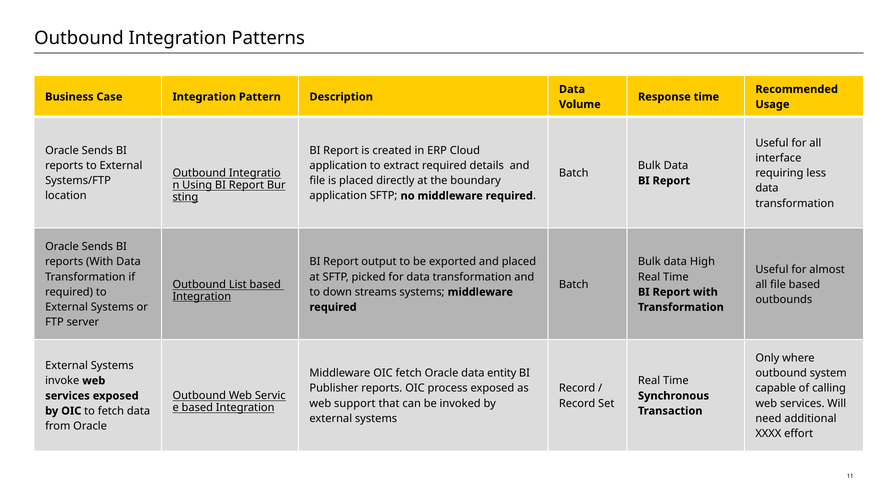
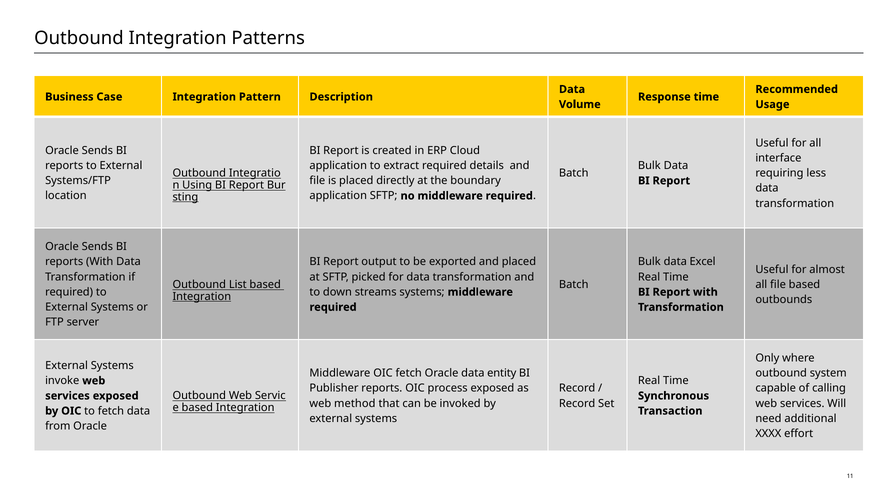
High: High -> Excel (703, 262)
support: support -> method (355, 403)
